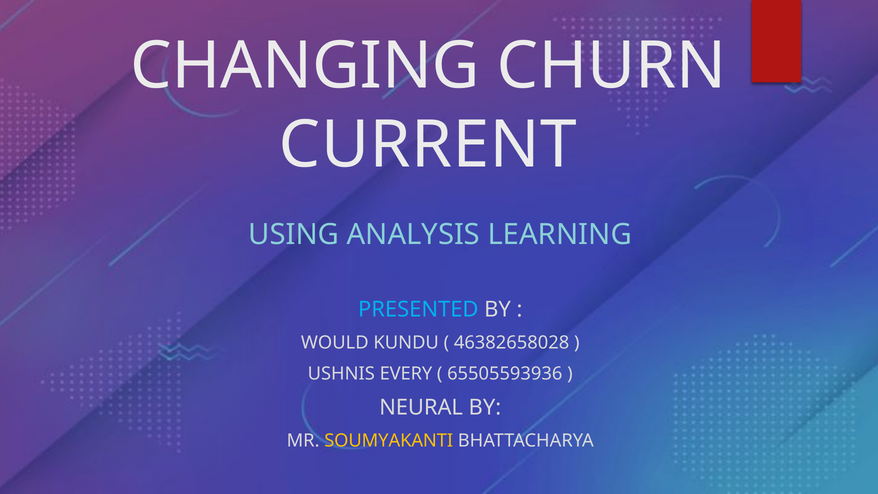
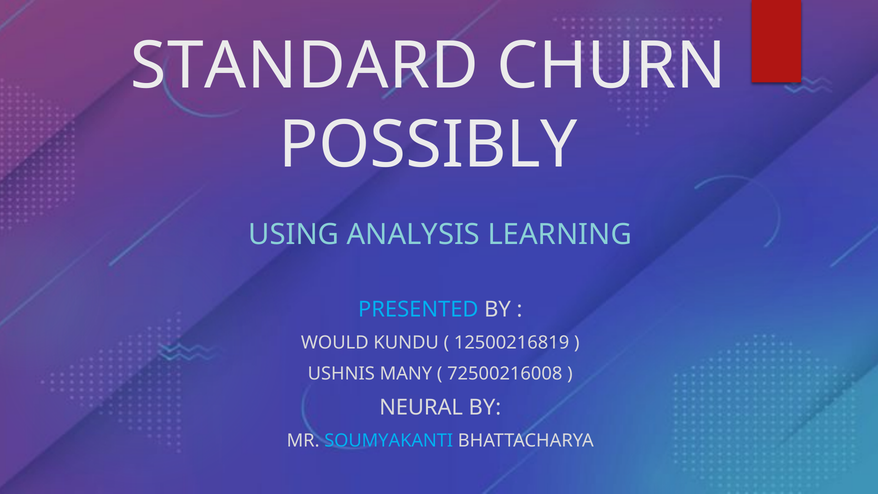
CHANGING: CHANGING -> STANDARD (305, 66)
CURRENT: CURRENT -> POSSIBLY (428, 145)
46382658028: 46382658028 -> 12500216819 (512, 343)
EVERY: EVERY -> MANY (406, 374)
65505593936: 65505593936 -> 72500216008 (505, 374)
SOUMYAKANTI colour: yellow -> light blue (389, 440)
